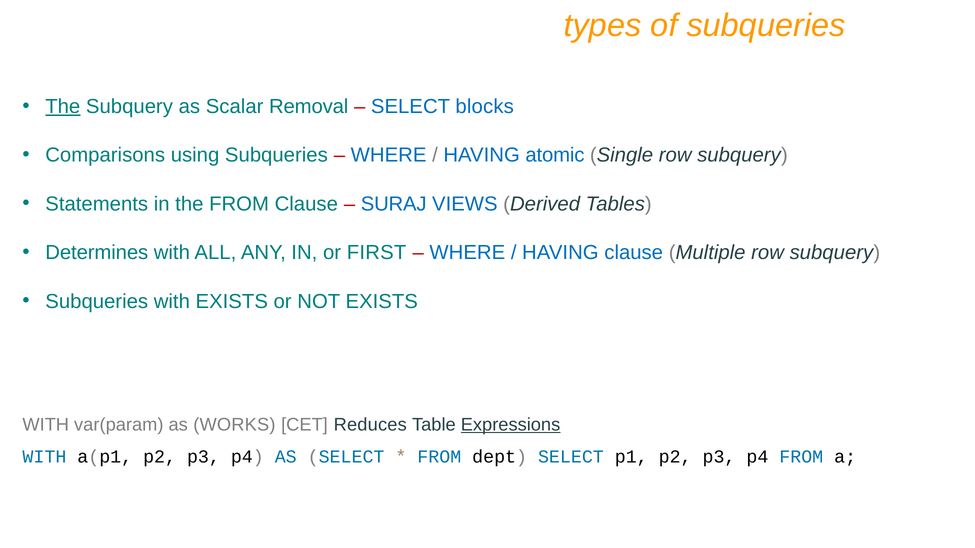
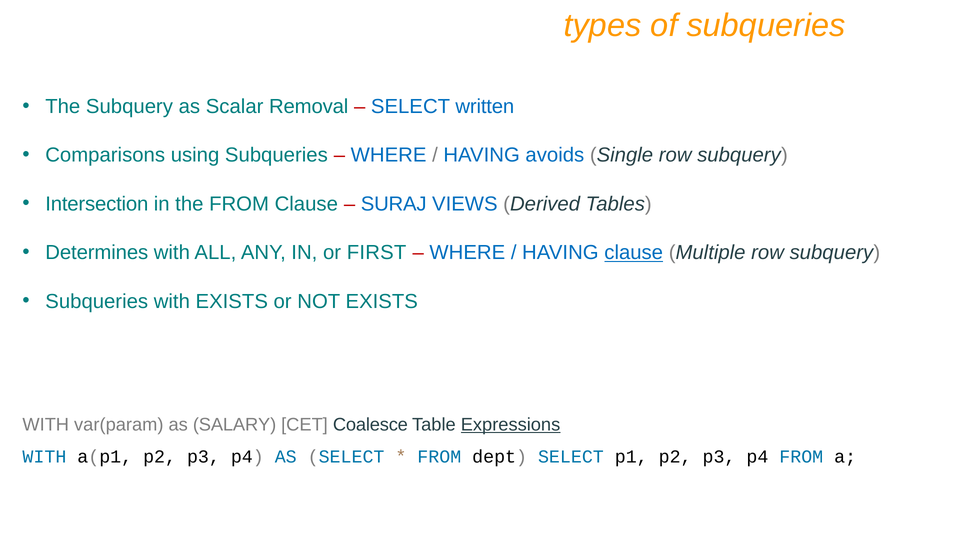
The underline: present -> none (63, 107)
blocks: blocks -> written (485, 107)
atomic: atomic -> avoids (555, 155)
Statements: Statements -> Intersection (97, 204)
clause underline: none -> present (634, 253)
WORKS: WORKS -> SALARY (235, 425)
Reduces: Reduces -> Coalesce (370, 425)
